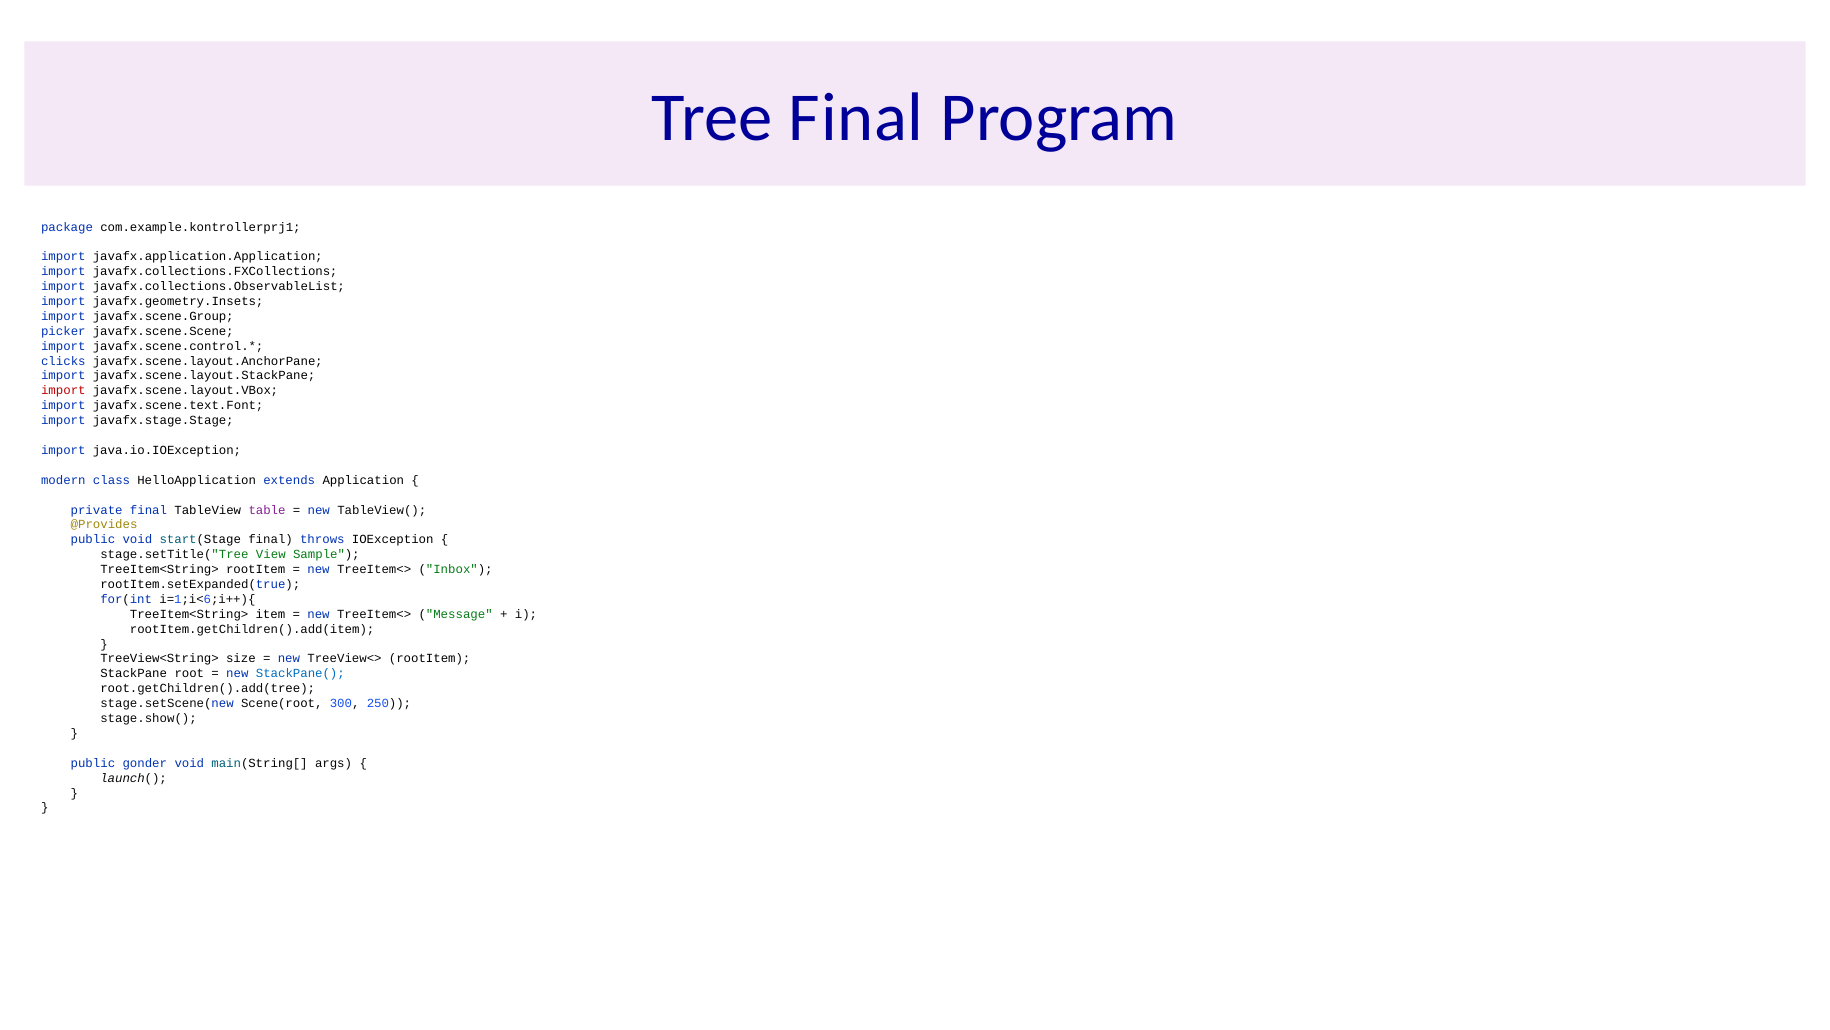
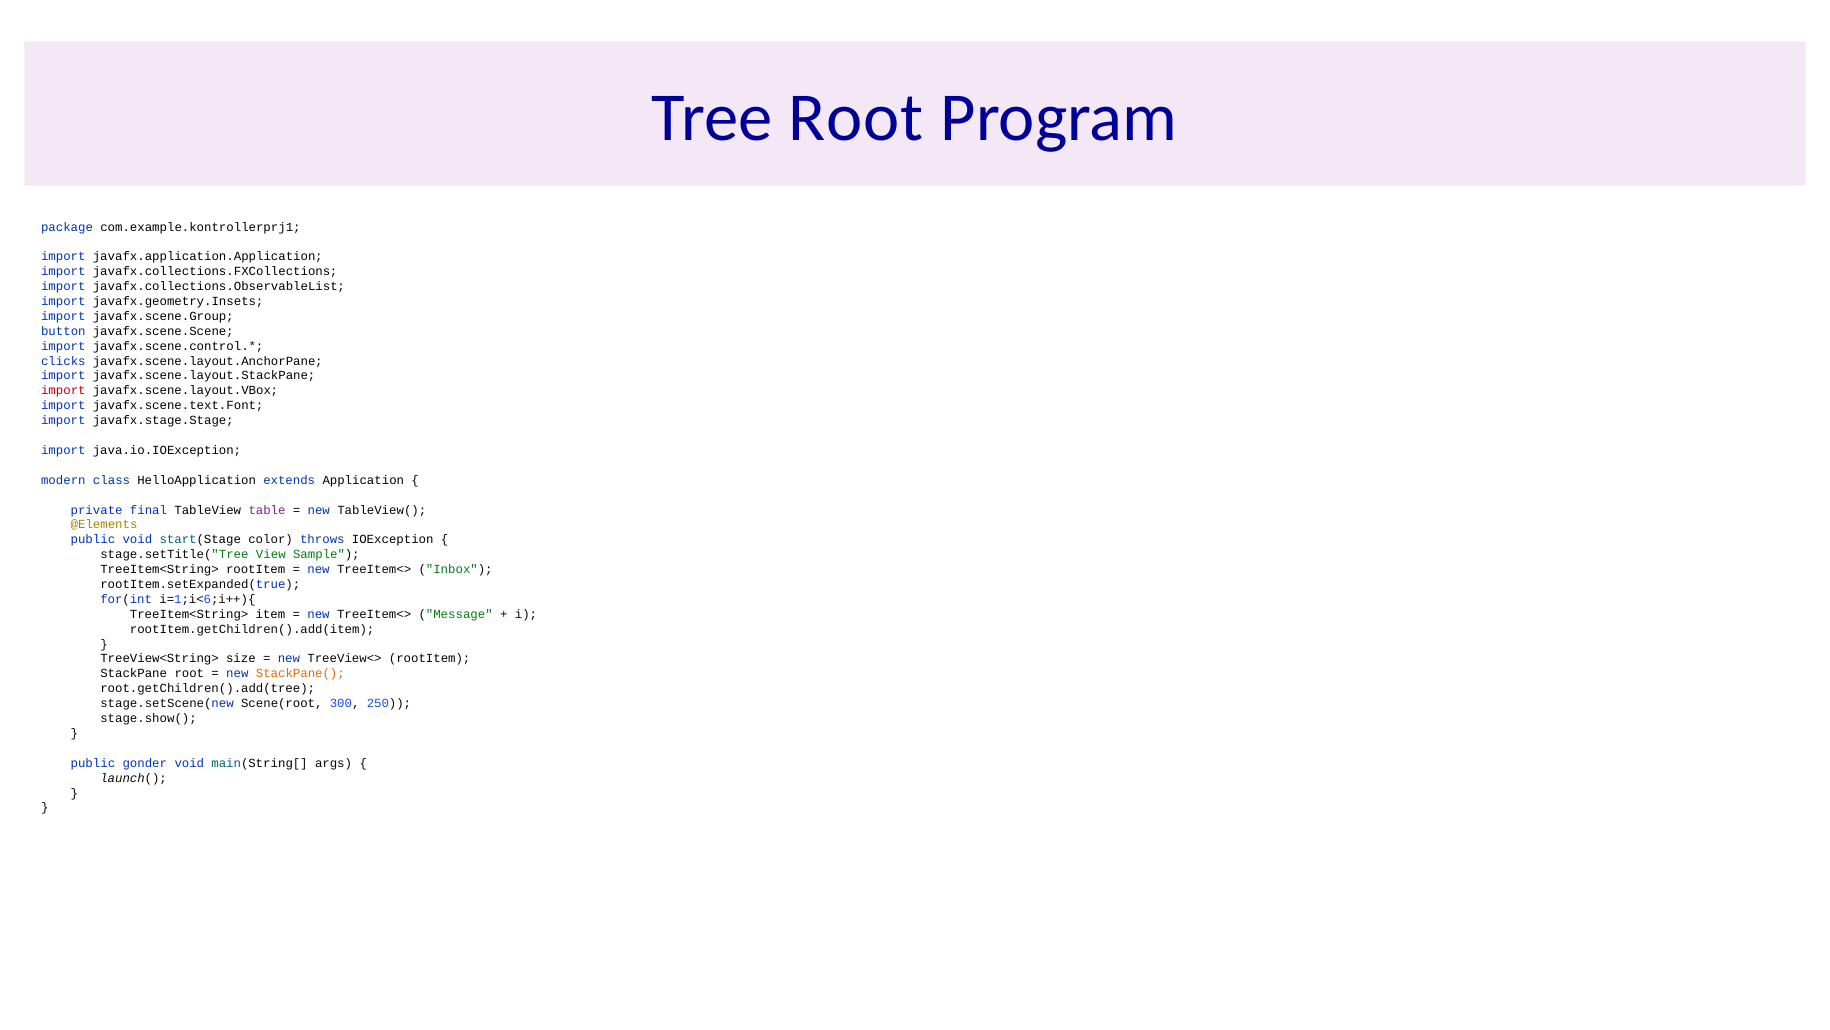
Tree Final: Final -> Root (856, 118)
picker: picker -> button (63, 331)
@Provides: @Provides -> @Elements (104, 525)
start(Stage final: final -> color (271, 539)
StackPane( colour: blue -> orange (300, 673)
